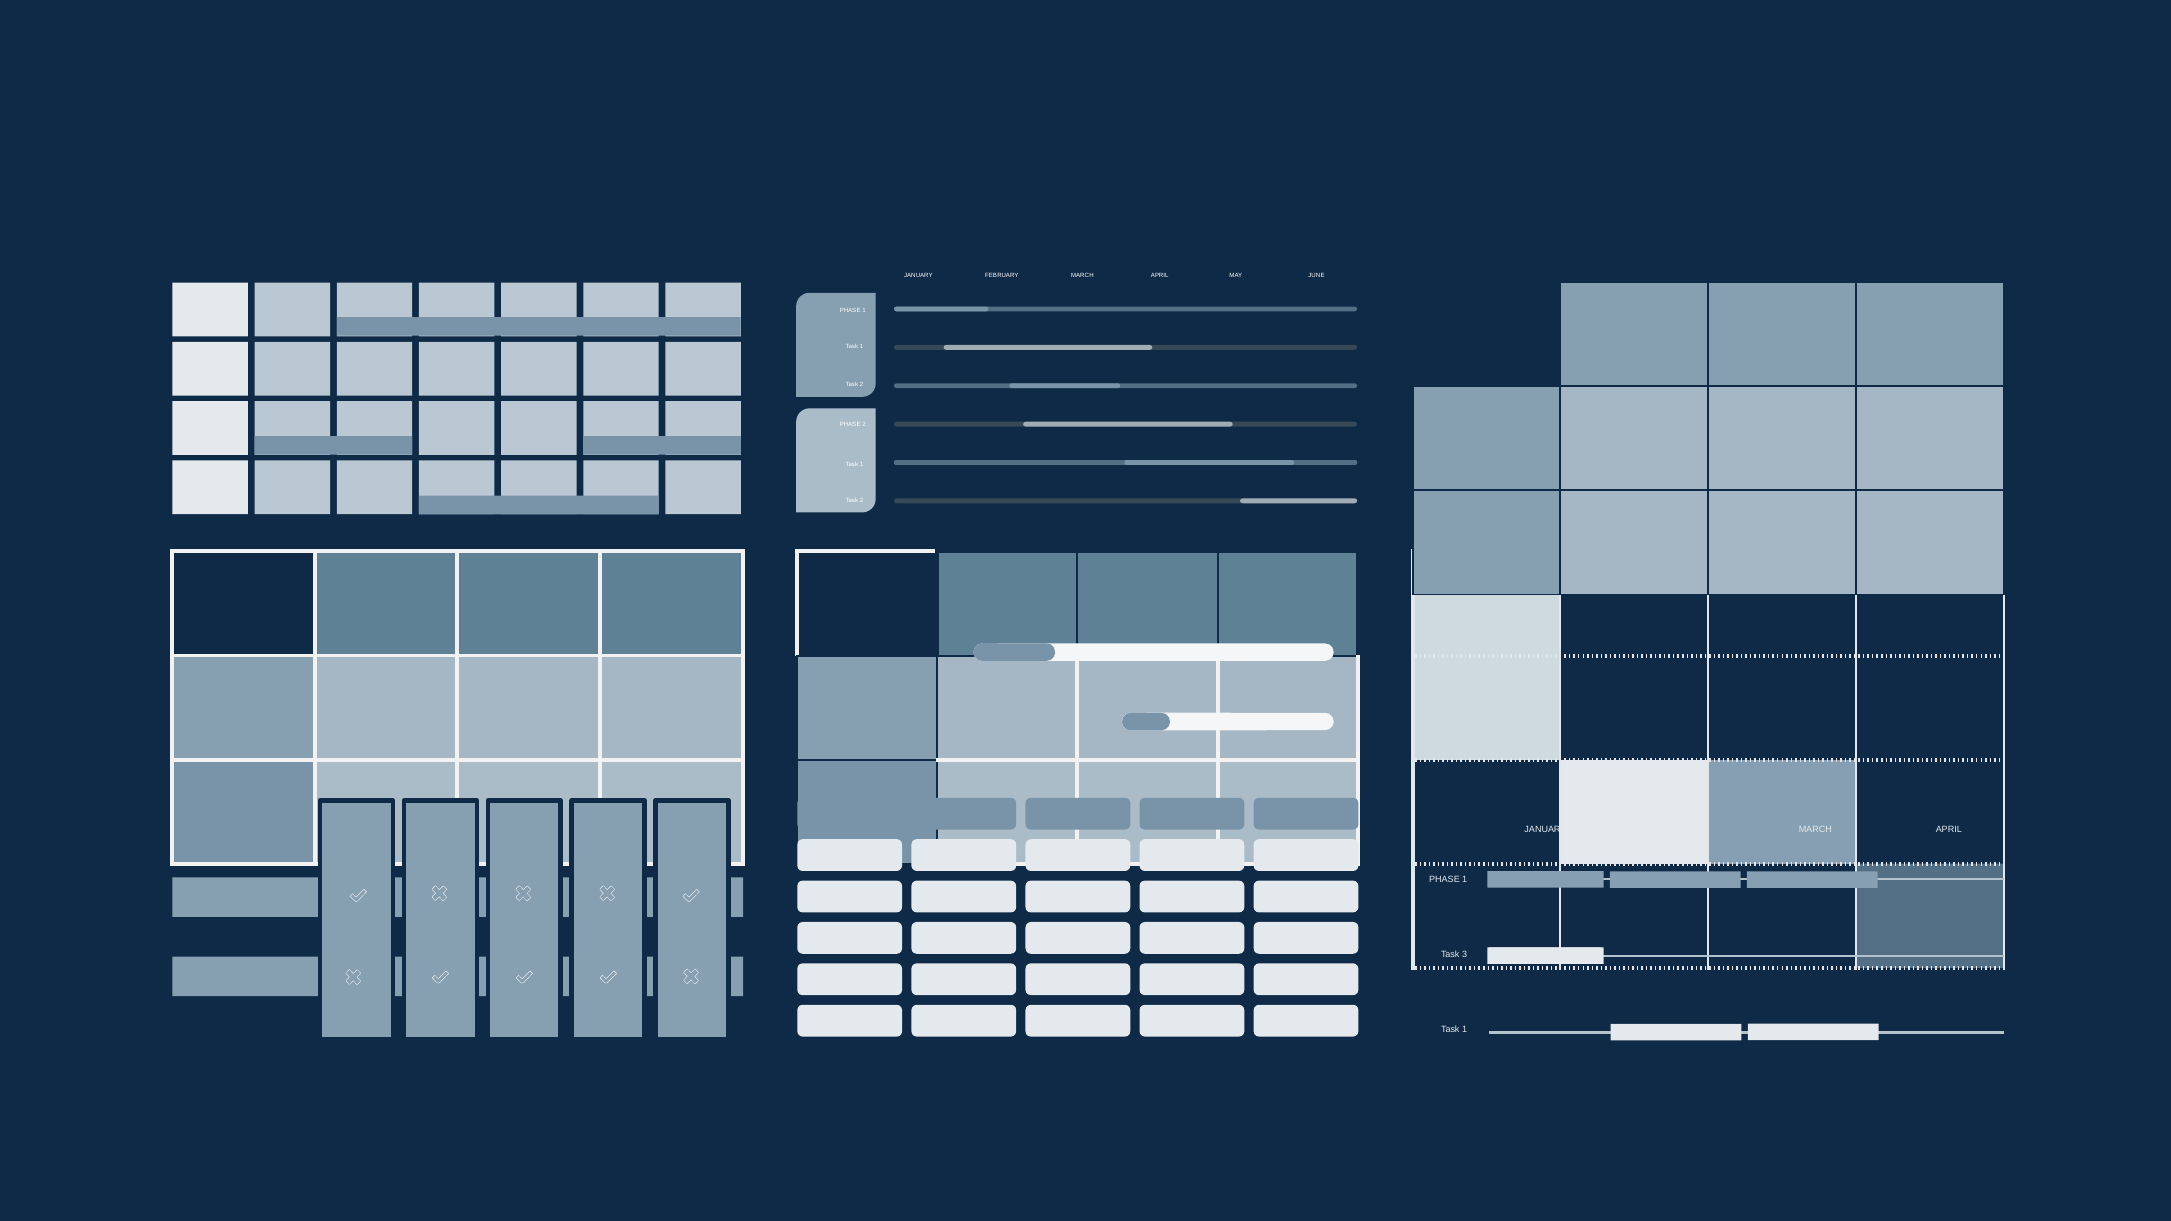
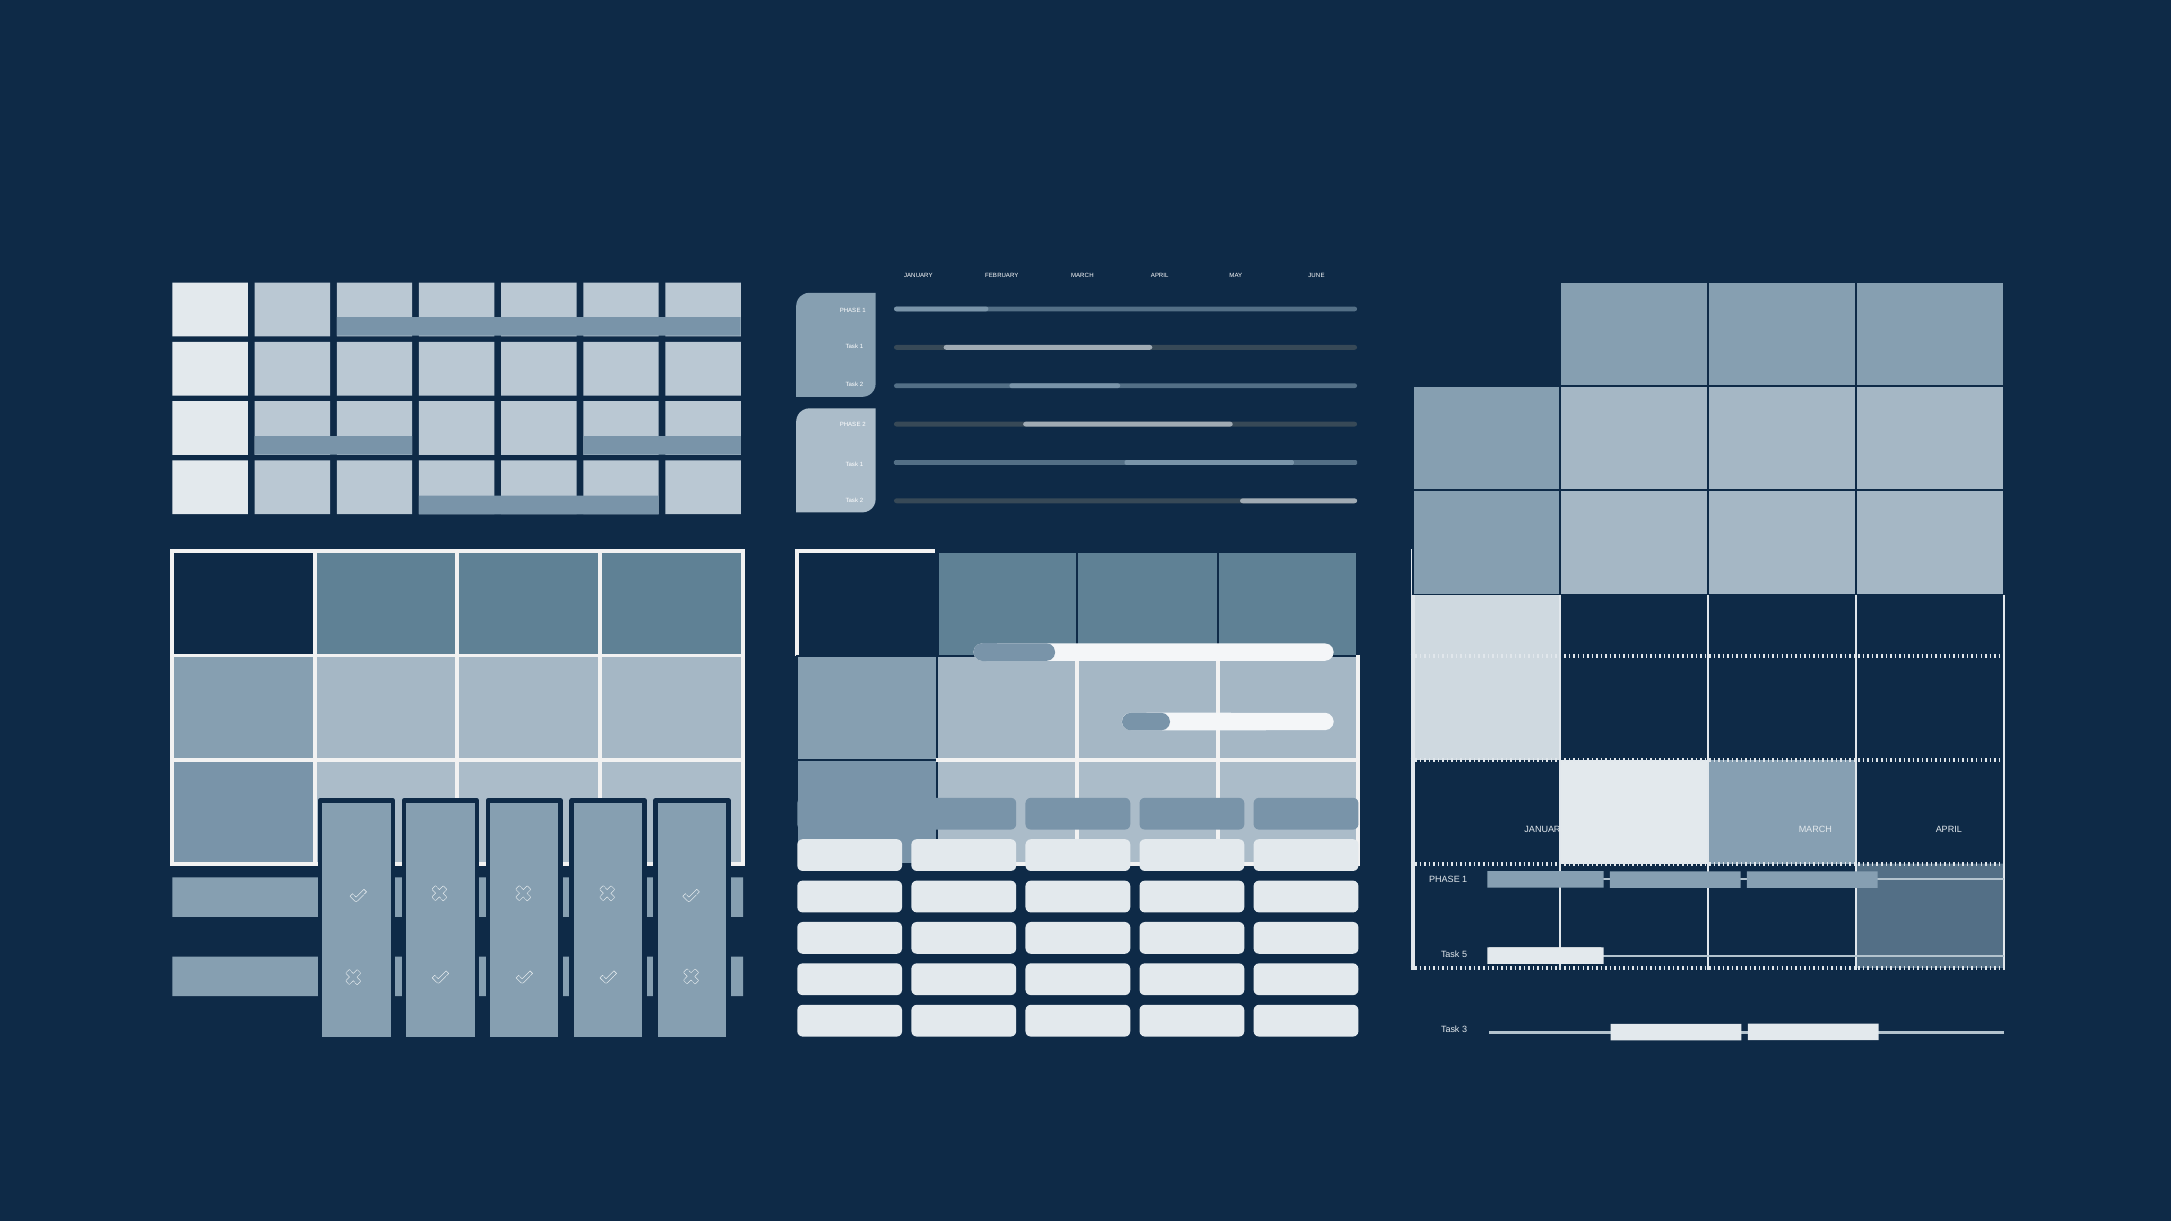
3: 3 -> 5 (1465, 955)
1: 1 -> 3 (1465, 1030)
